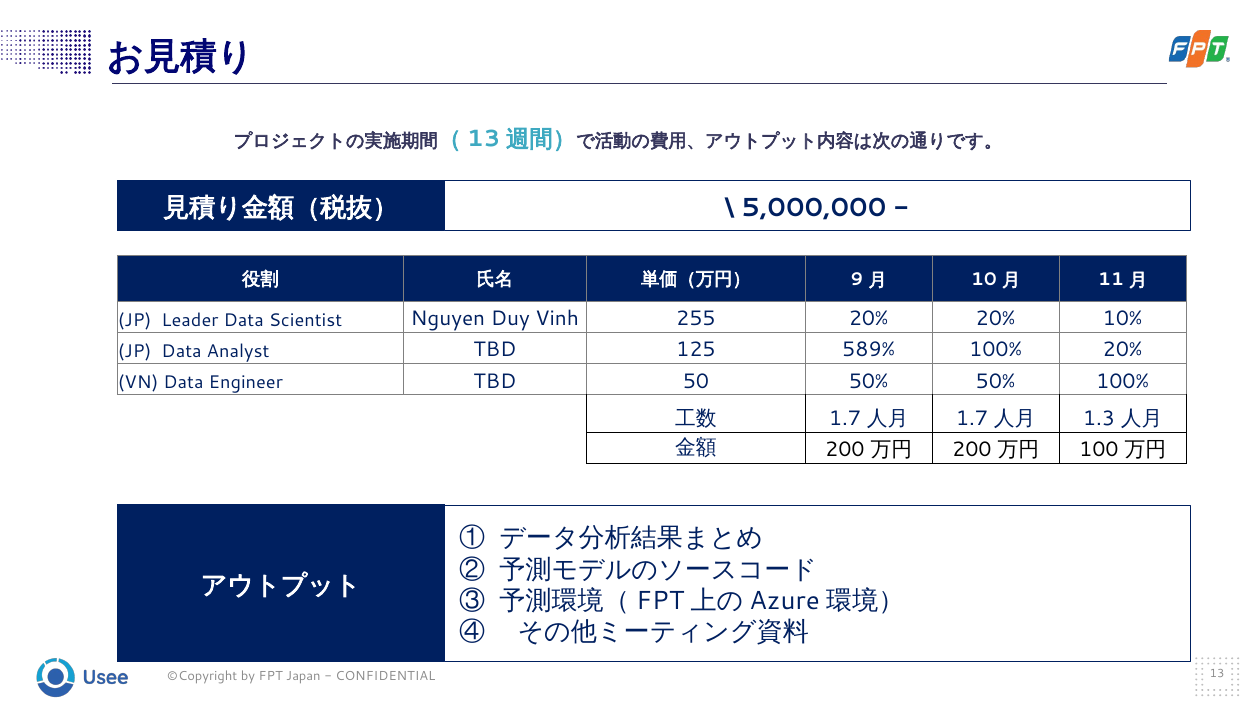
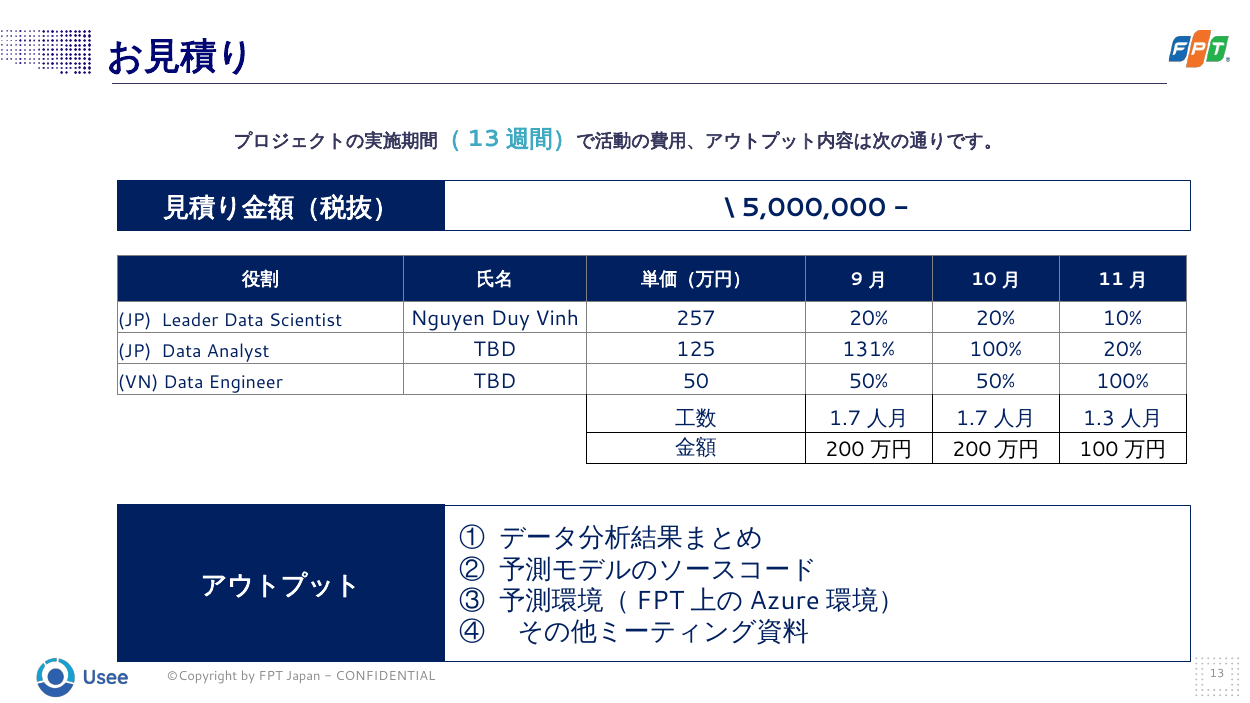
255: 255 -> 257 (696, 319)
589%: 589% -> 131% (869, 350)
